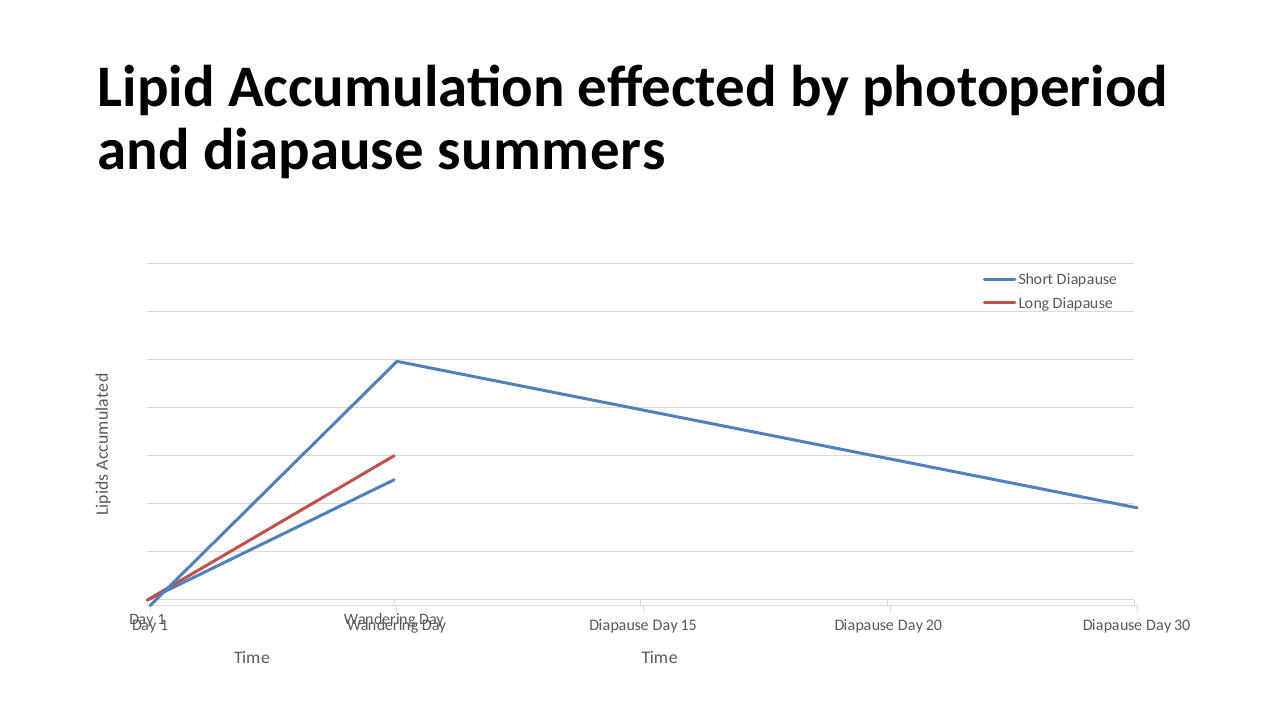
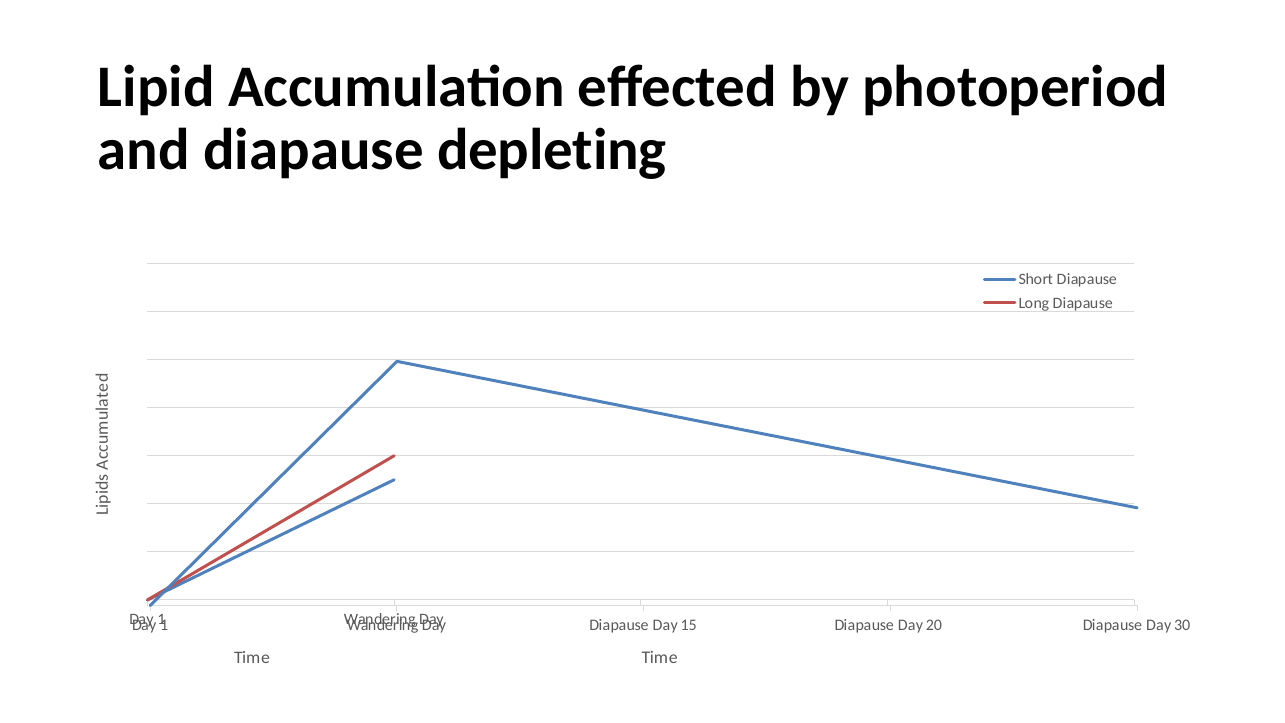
summers: summers -> depleting (552, 150)
